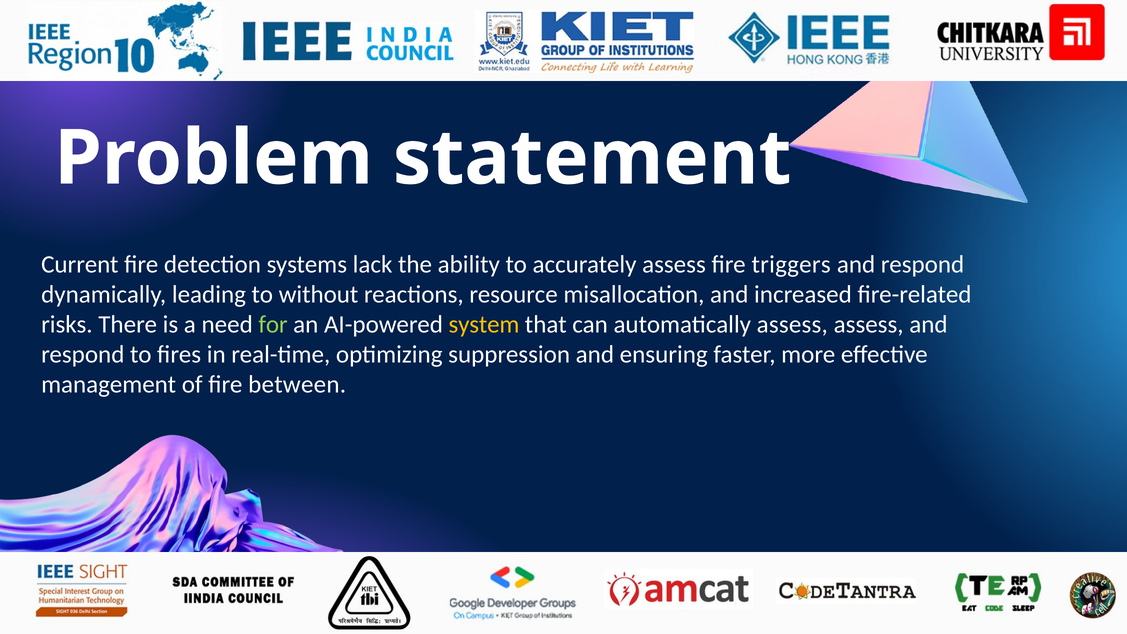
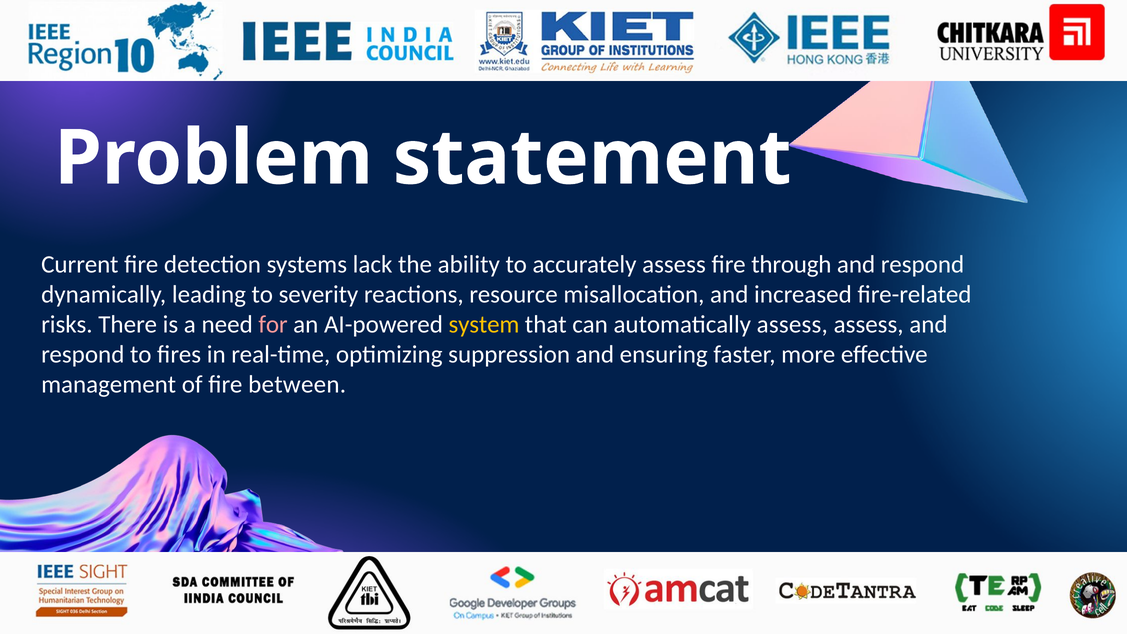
triggers: triggers -> through (791, 264)
without: without -> severity (318, 294)
for colour: light green -> pink (273, 324)
